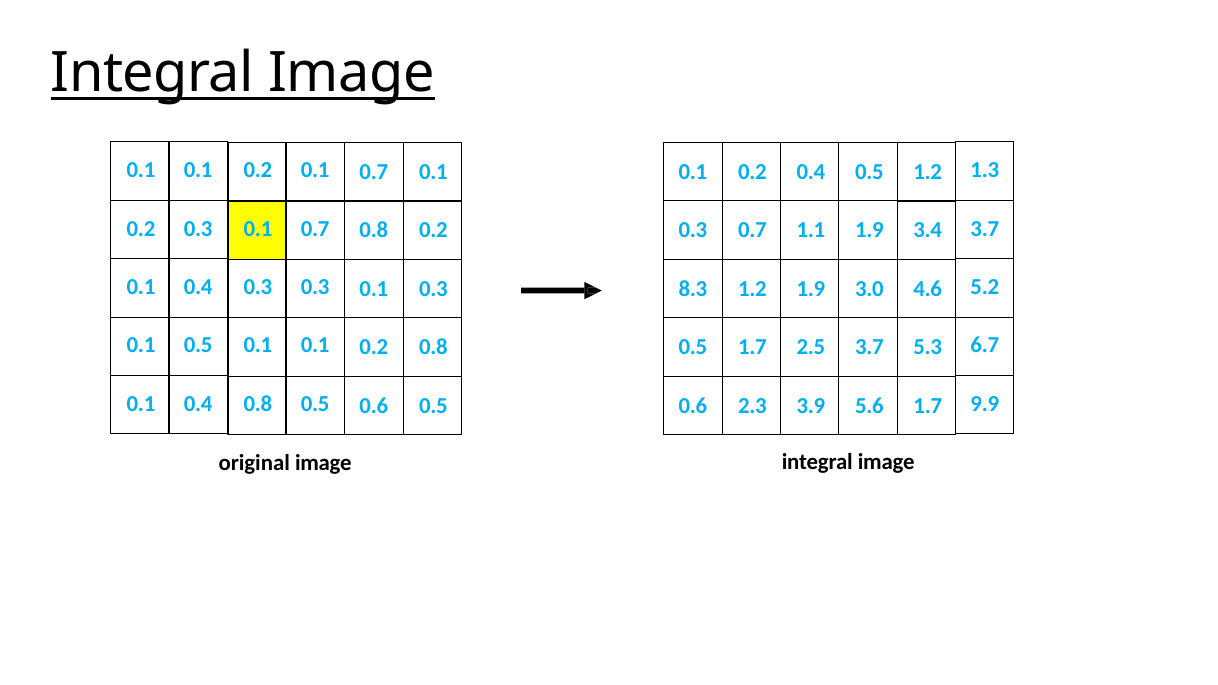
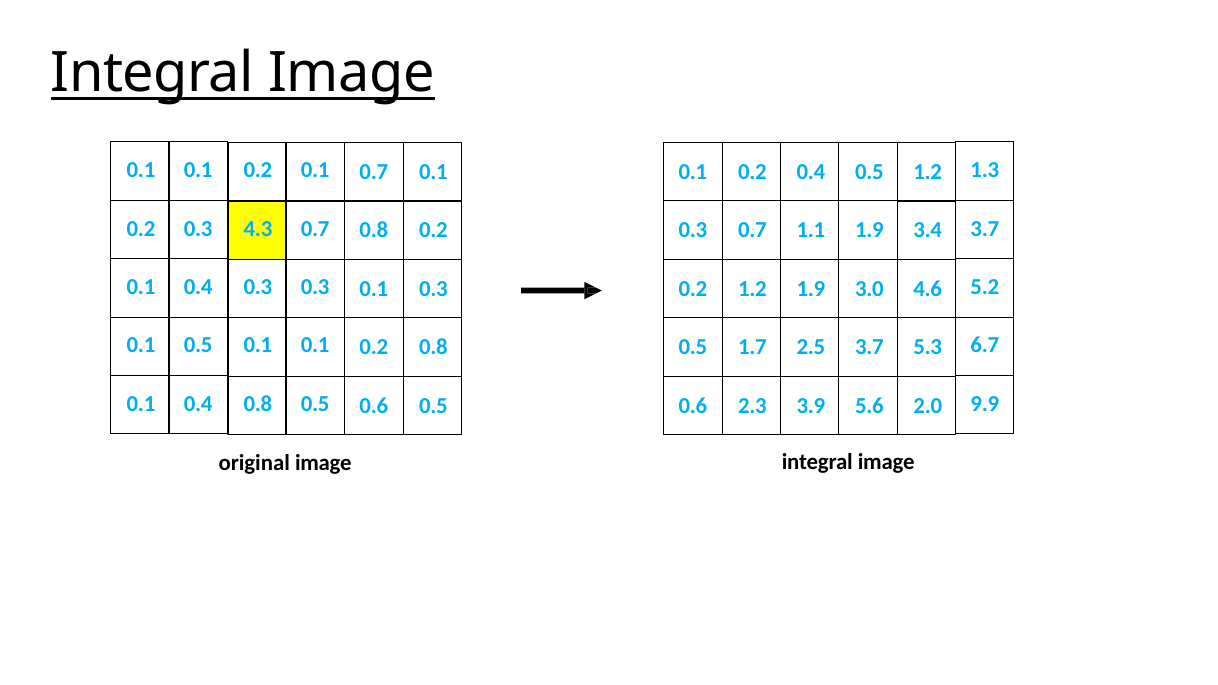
0.2 0.3 0.1: 0.1 -> 4.3 (258, 229)
8.3: 8.3 -> 0.2 (693, 289)
5.6 1.7: 1.7 -> 2.0 (928, 406)
